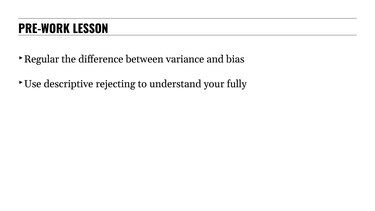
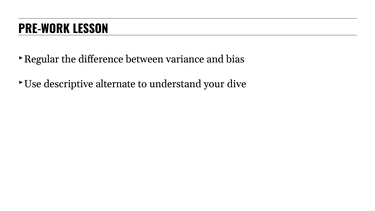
rejecting: rejecting -> alternate (116, 84)
fully: fully -> dive (237, 84)
